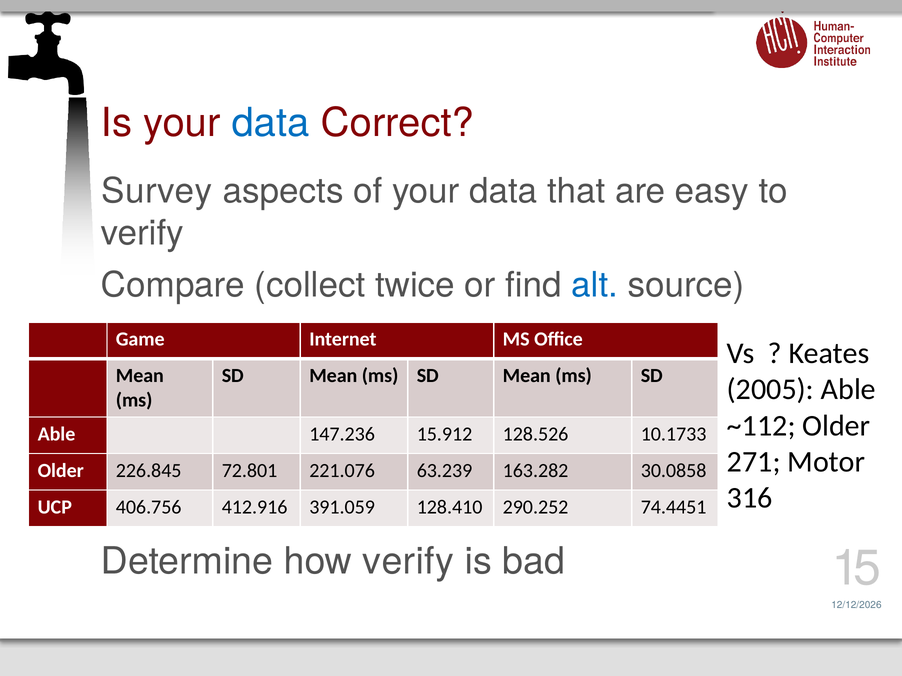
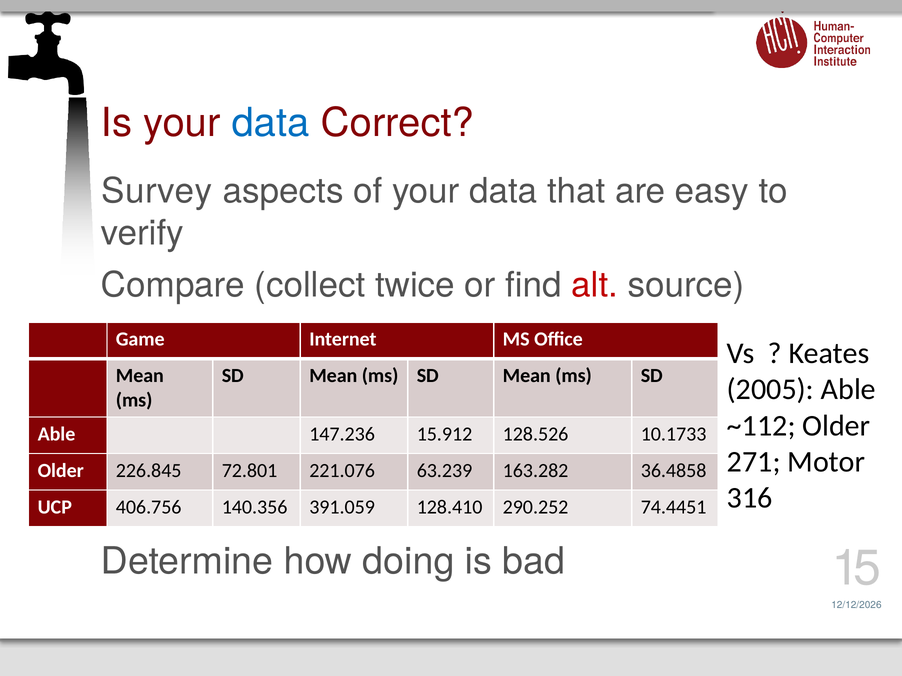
alt colour: blue -> red (595, 286)
30.0858: 30.0858 -> 36.4858 (674, 471)
412.916: 412.916 -> 140.356 (255, 507)
how verify: verify -> doing (408, 562)
